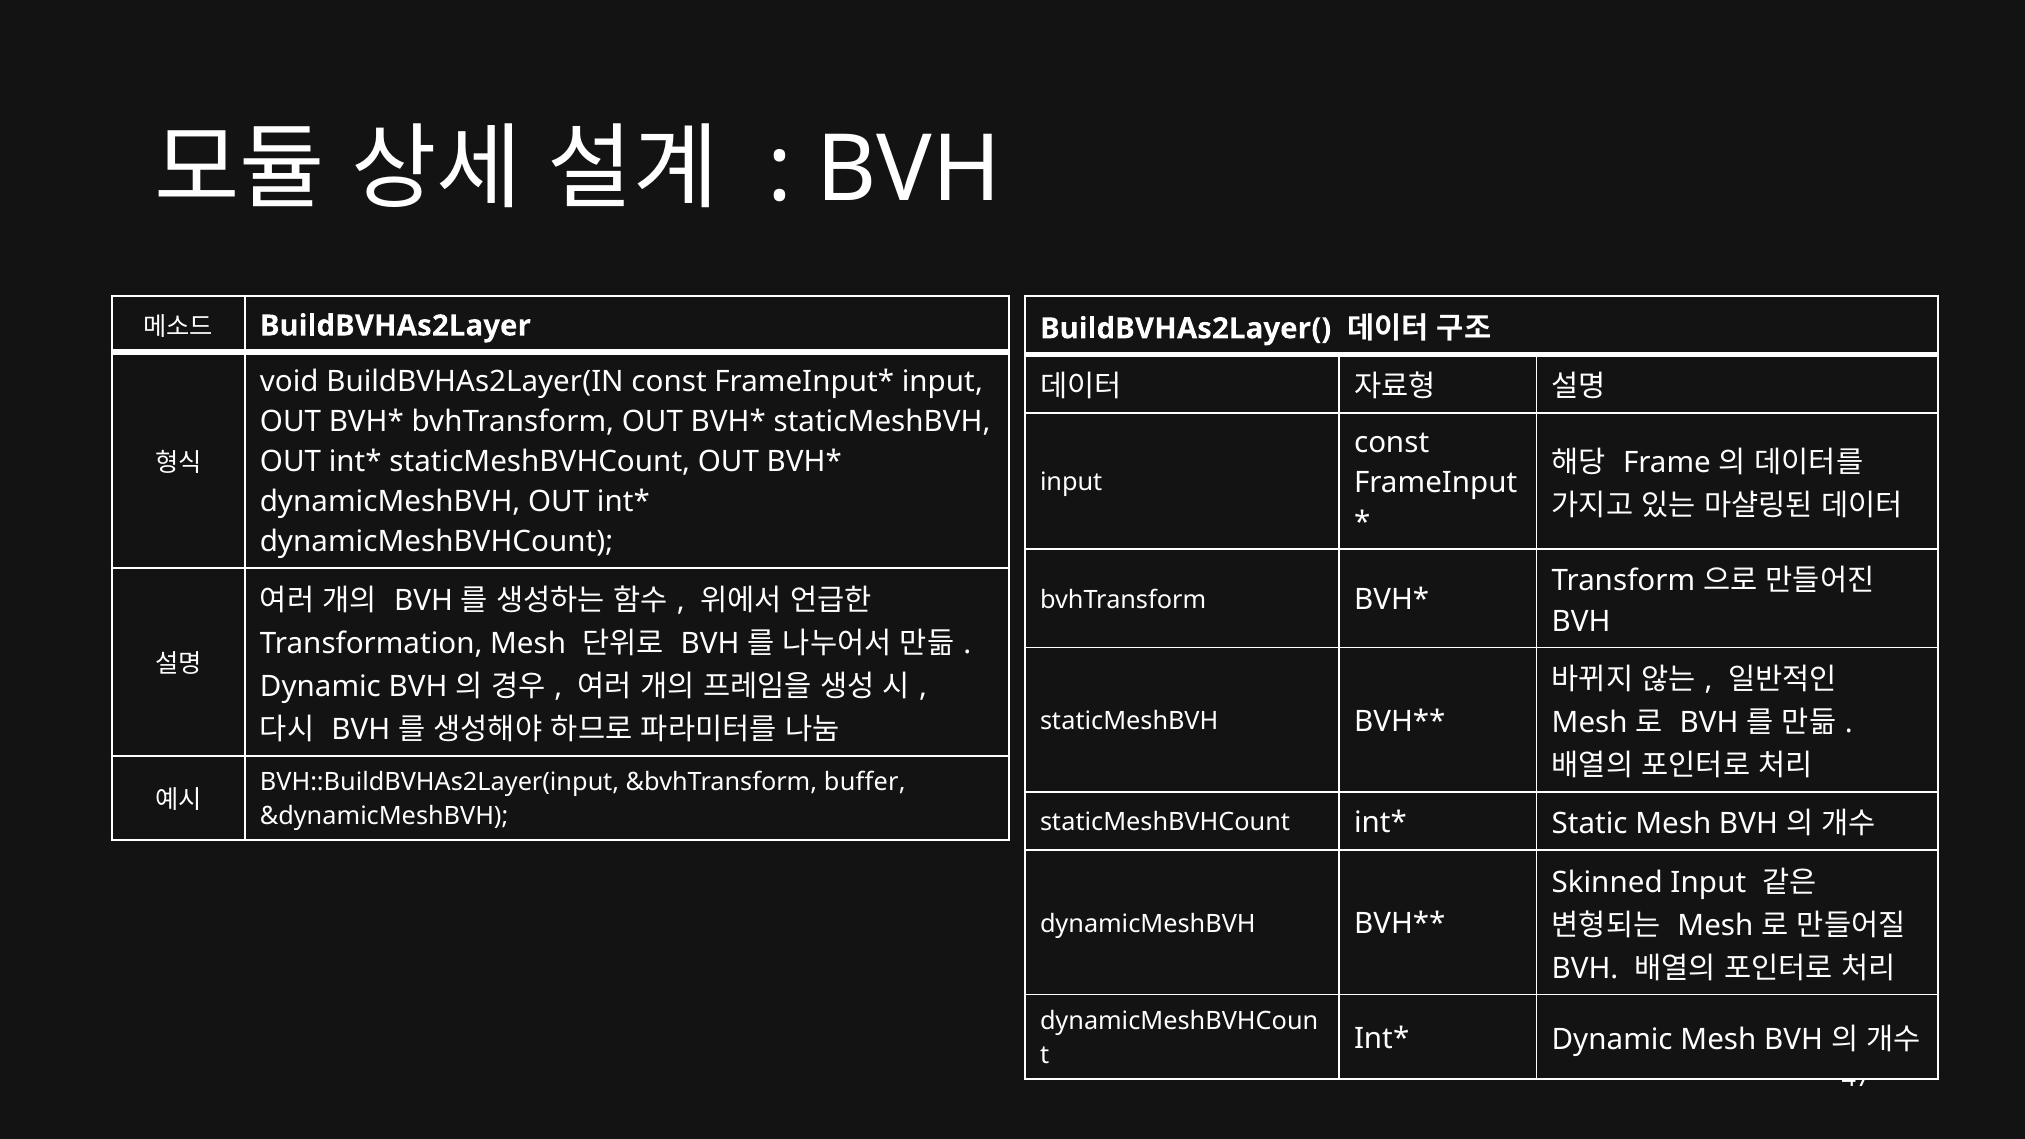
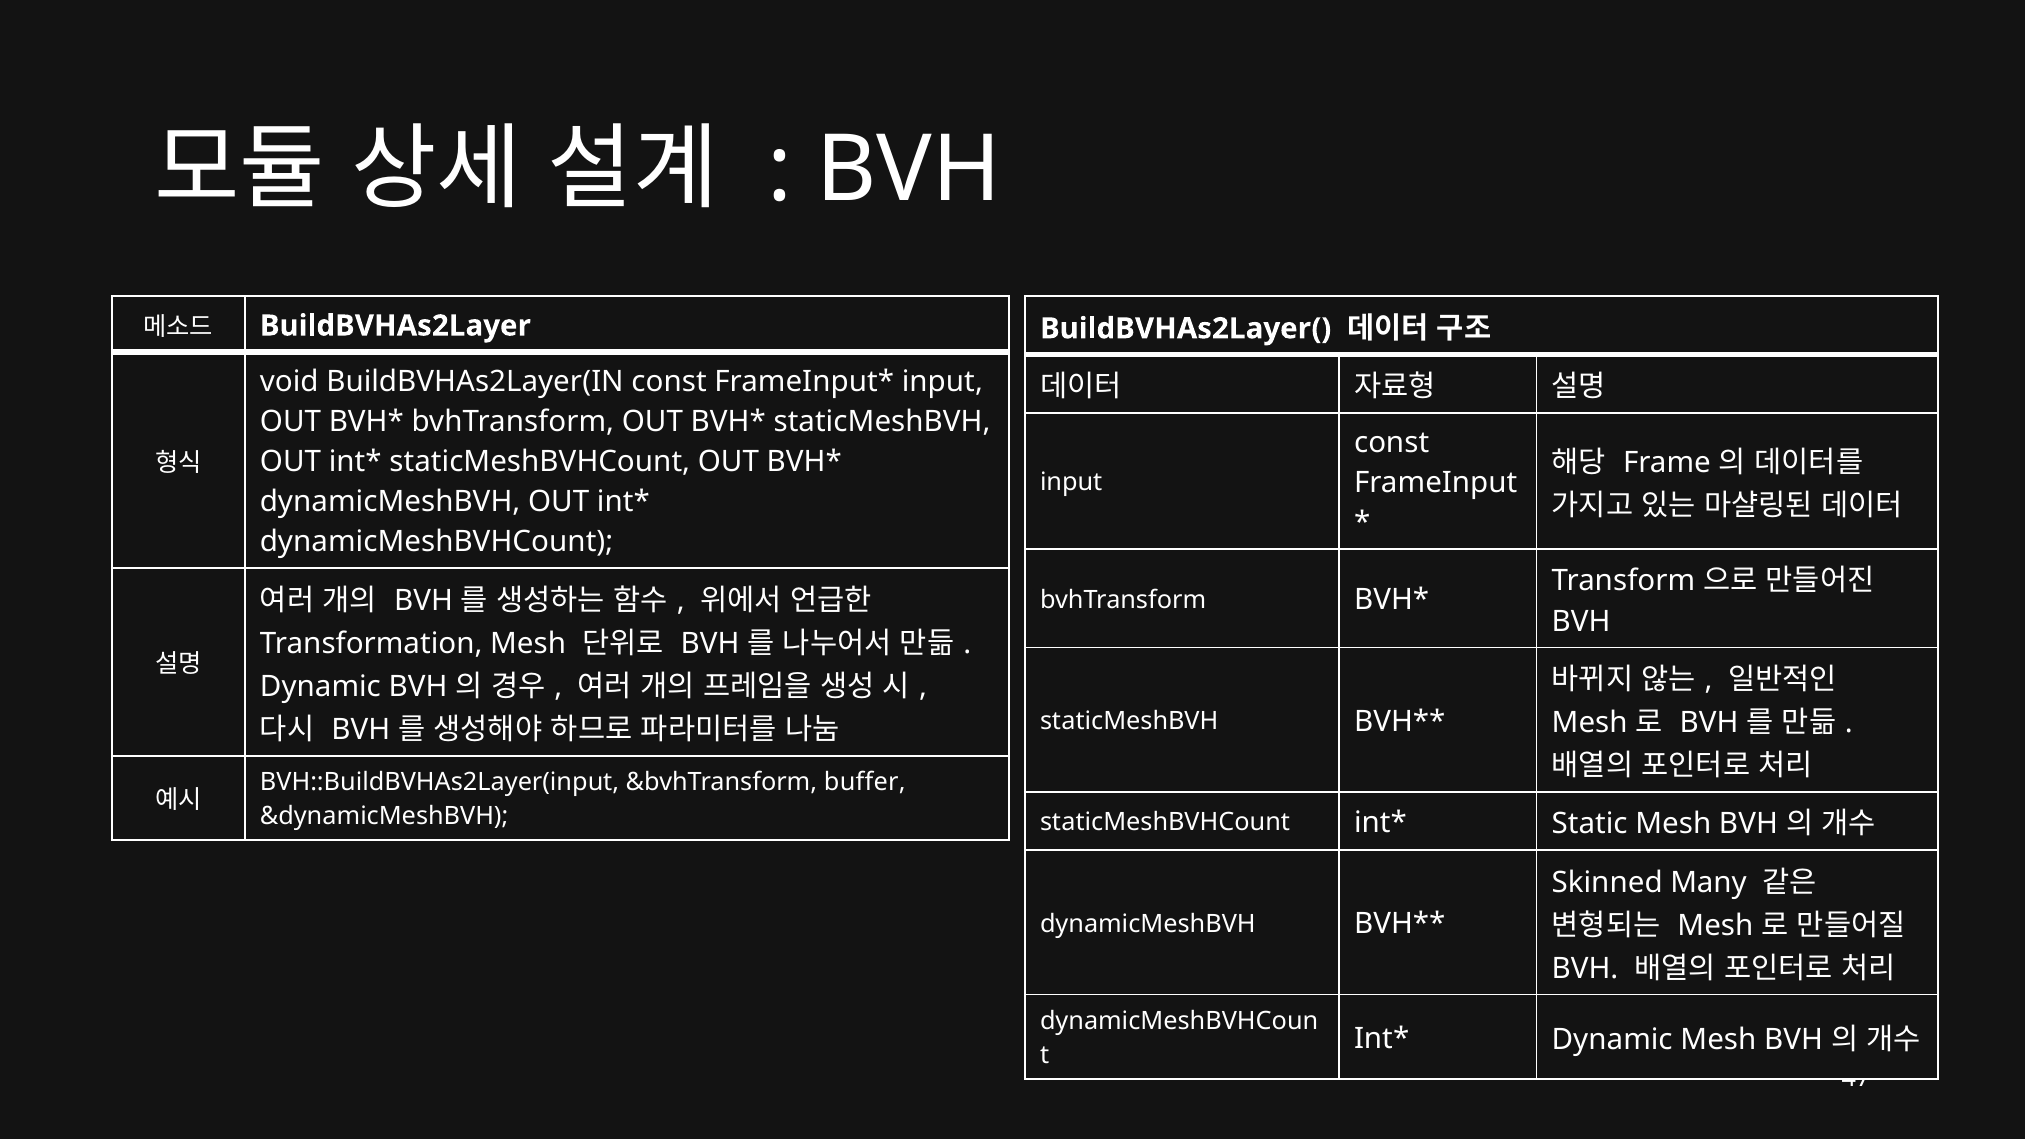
Skinned Input: Input -> Many (1708, 882)
